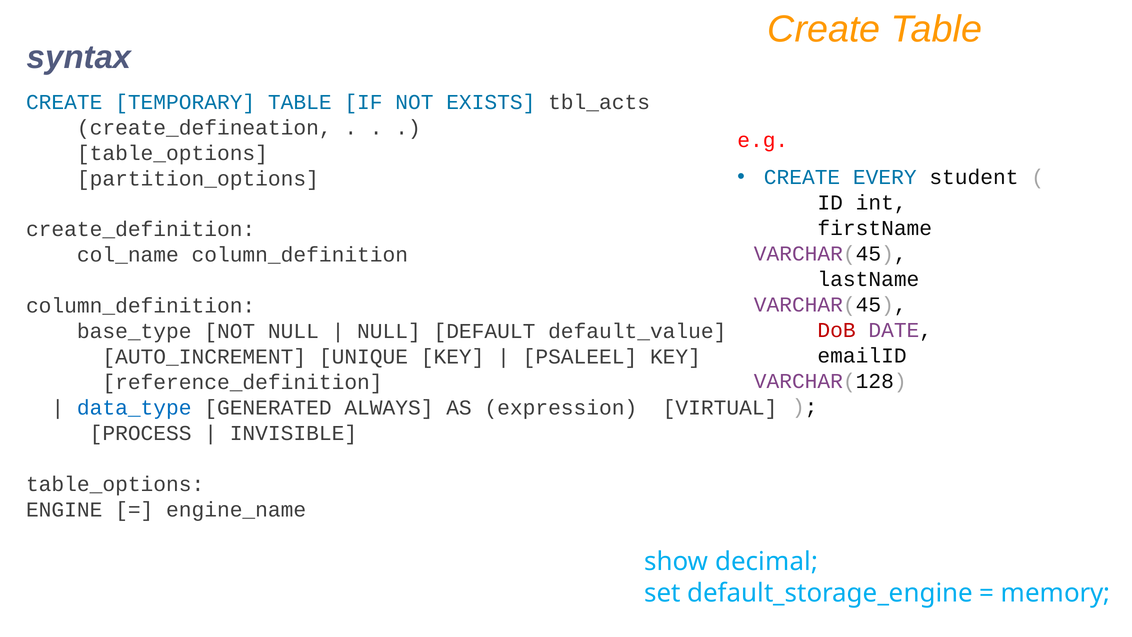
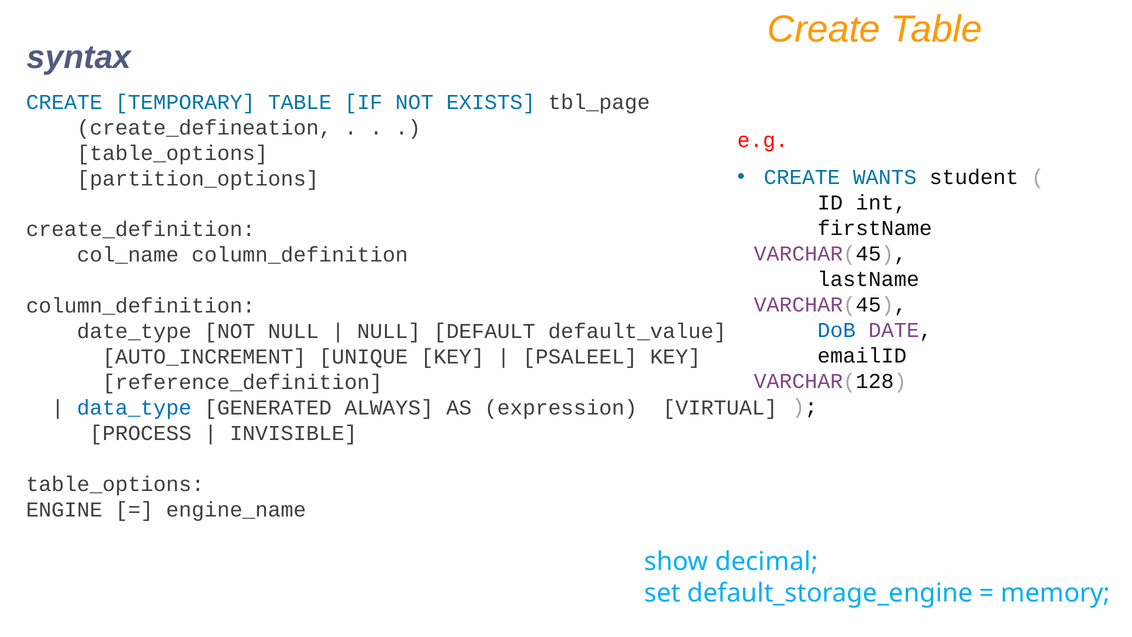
tbl_acts: tbl_acts -> tbl_page (599, 102)
EVERY: EVERY -> WANTS (885, 177)
DoB colour: red -> blue (837, 330)
base_type: base_type -> date_type (134, 331)
